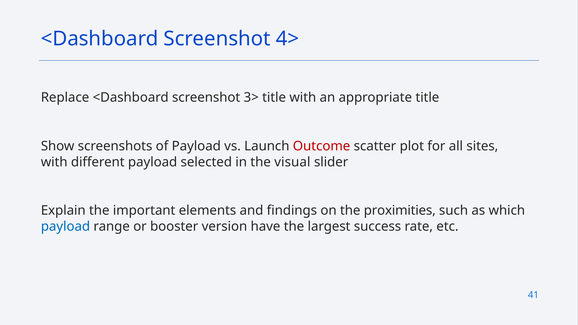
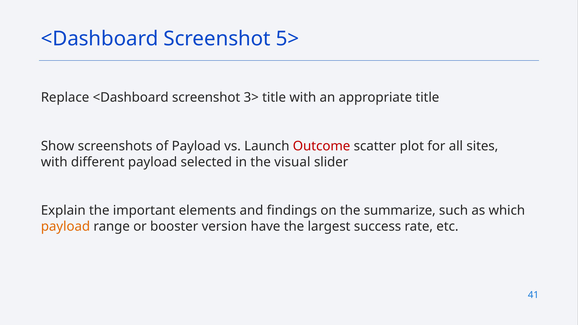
4>: 4> -> 5> (287, 39)
proximities: proximities -> summarize (400, 211)
payload colour: blue -> orange (65, 227)
